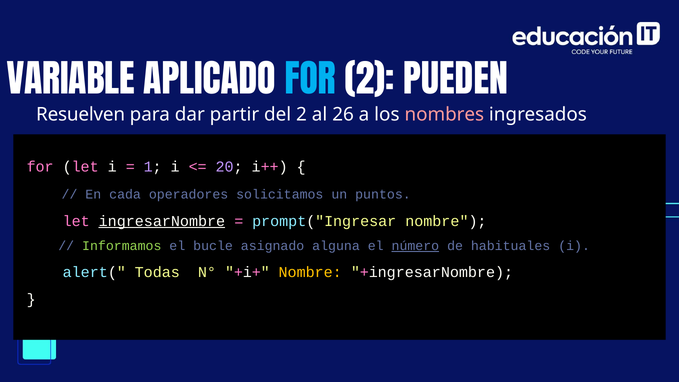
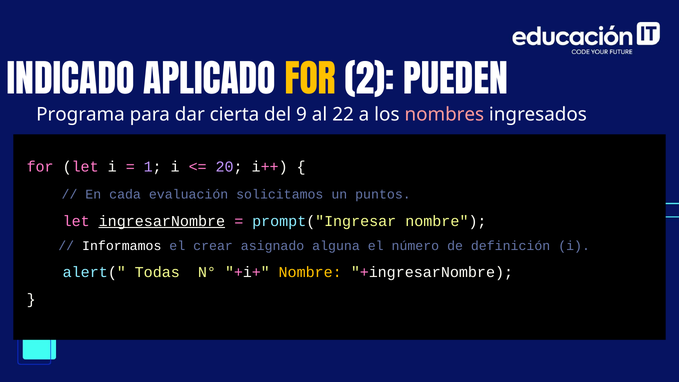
VARIABLE: VARIABLE -> INDICADO (71, 82)
FOR colour: light blue -> yellow (310, 82)
Resuelven: Resuelven -> Programa (81, 114)
partir: partir -> cierta (234, 114)
del 2: 2 -> 9 (301, 114)
26: 26 -> 22 (343, 114)
operadores: operadores -> evaluación (189, 195)
Informamos colour: light green -> white (122, 246)
bucle: bucle -> crear (213, 246)
número underline: present -> none (415, 246)
habituales: habituales -> definición (511, 246)
